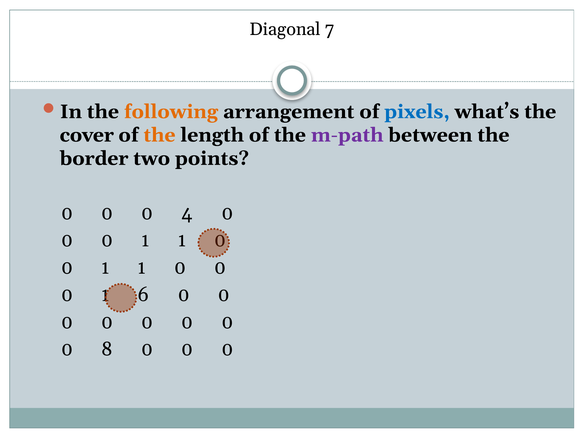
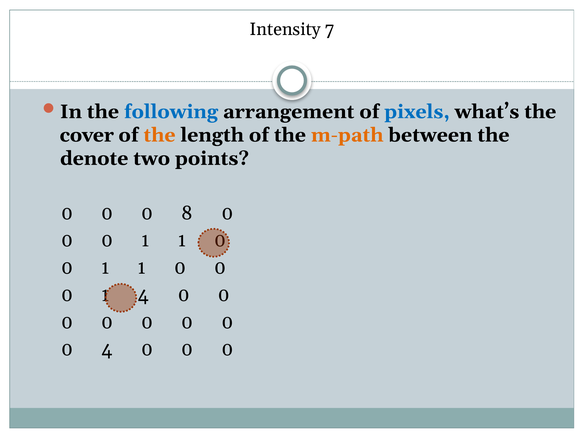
Diagonal: Diagonal -> Intensity (285, 29)
following colour: orange -> blue (171, 112)
m-path colour: purple -> orange (347, 135)
border: border -> denote (94, 158)
4: 4 -> 8 (187, 213)
6: 6 -> 4 (143, 295)
0 8: 8 -> 4 (107, 349)
